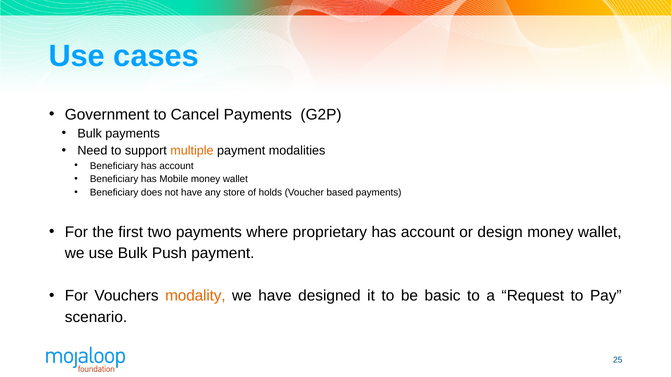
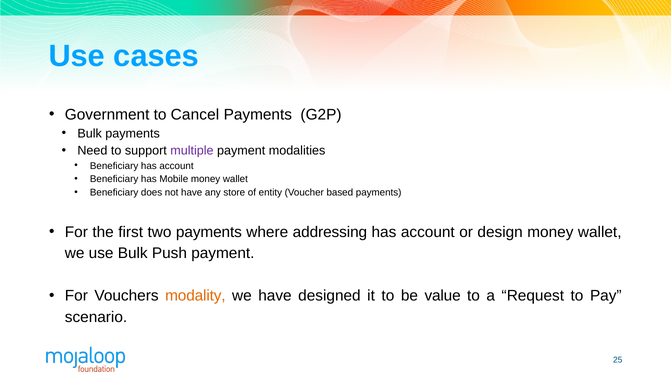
multiple colour: orange -> purple (192, 151)
holds: holds -> entity (270, 193)
proprietary: proprietary -> addressing (330, 232)
basic: basic -> value (443, 296)
